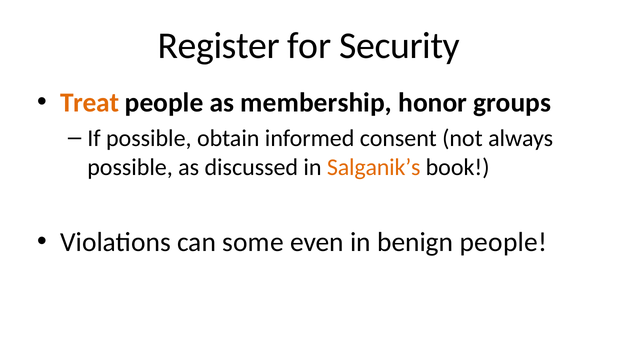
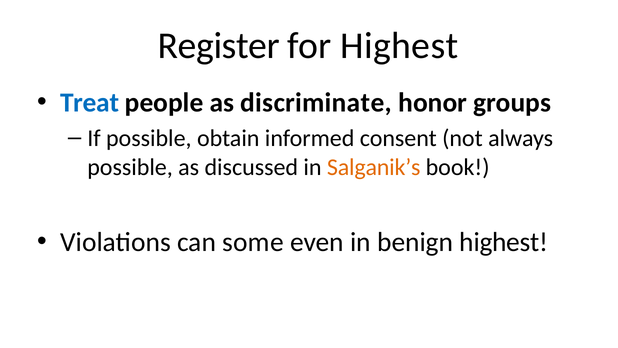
for Security: Security -> Highest (399, 46)
Treat colour: orange -> blue (90, 103)
membership: membership -> discriminate (316, 103)
benign people: people -> highest (504, 242)
